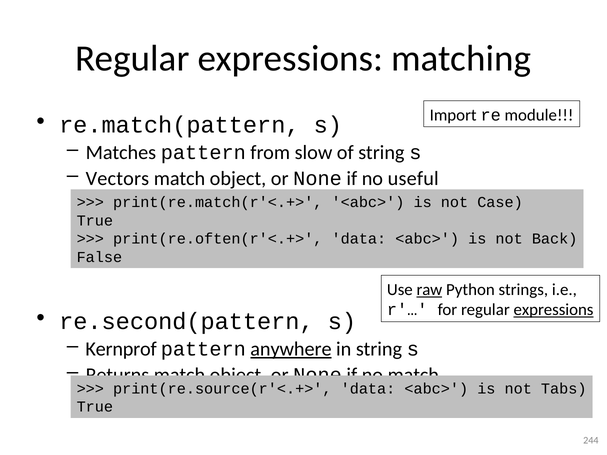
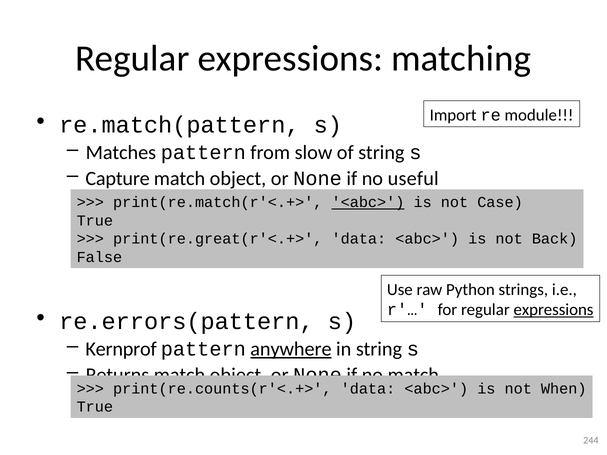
Vectors: Vectors -> Capture (118, 179)
<abc> underline: none -> present (368, 203)
print(re.often(r'<.+>: print(re.often(r'<.+> -> print(re.great(r'<.+> (218, 239)
raw underline: present -> none (429, 290)
re.second(pattern: re.second(pattern -> re.errors(pattern (186, 322)
print(re.source(r'<.+>: print(re.source(r'<.+> -> print(re.counts(r'<.+> (222, 389)
Tabs: Tabs -> When (564, 389)
